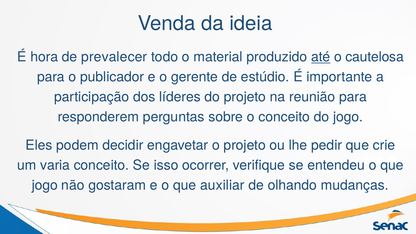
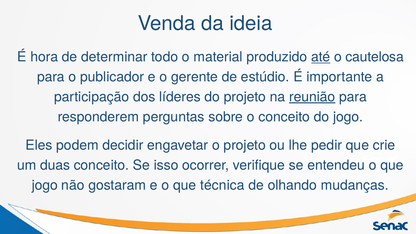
prevalecer: prevalecer -> determinar (114, 57)
reunião underline: none -> present (312, 97)
varia: varia -> duas (55, 165)
auxiliar: auxiliar -> técnica (222, 185)
